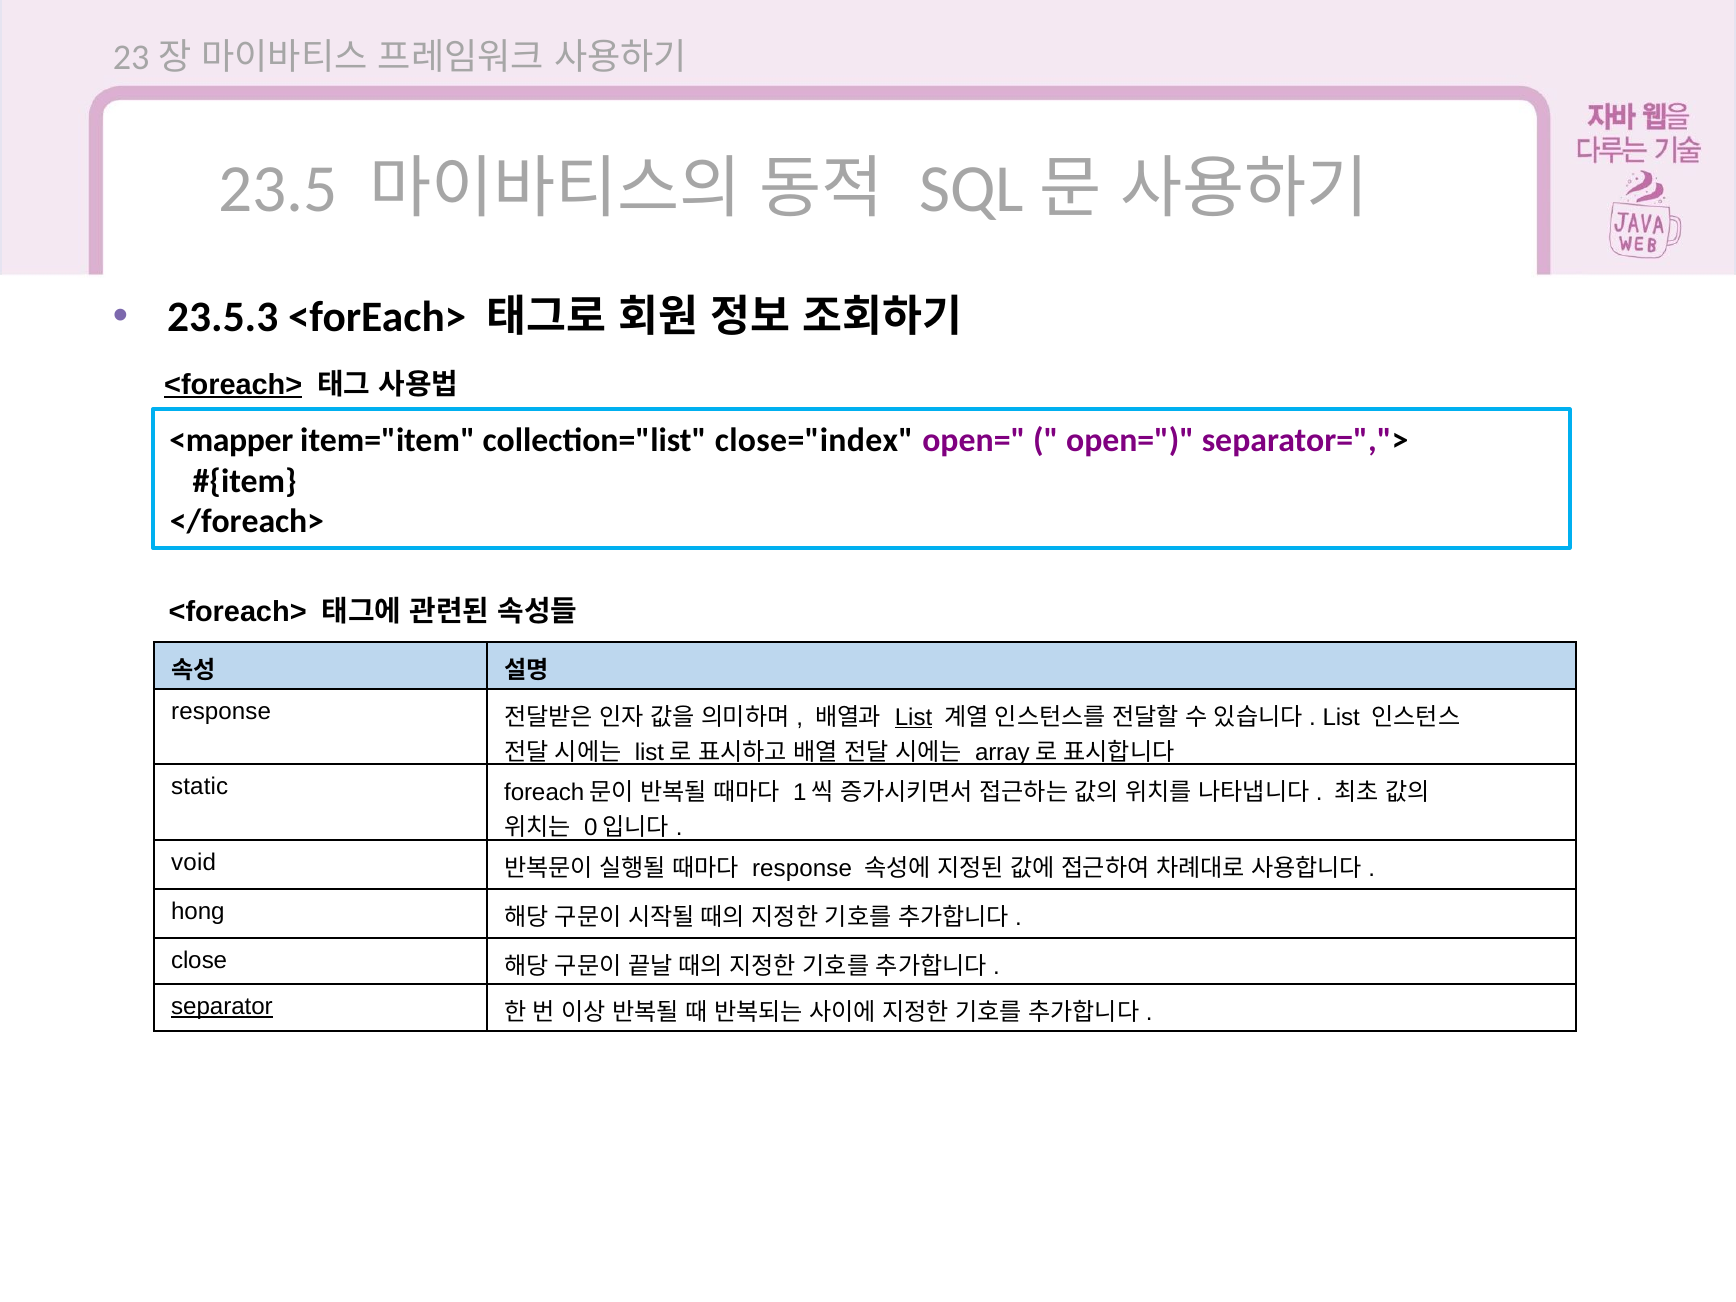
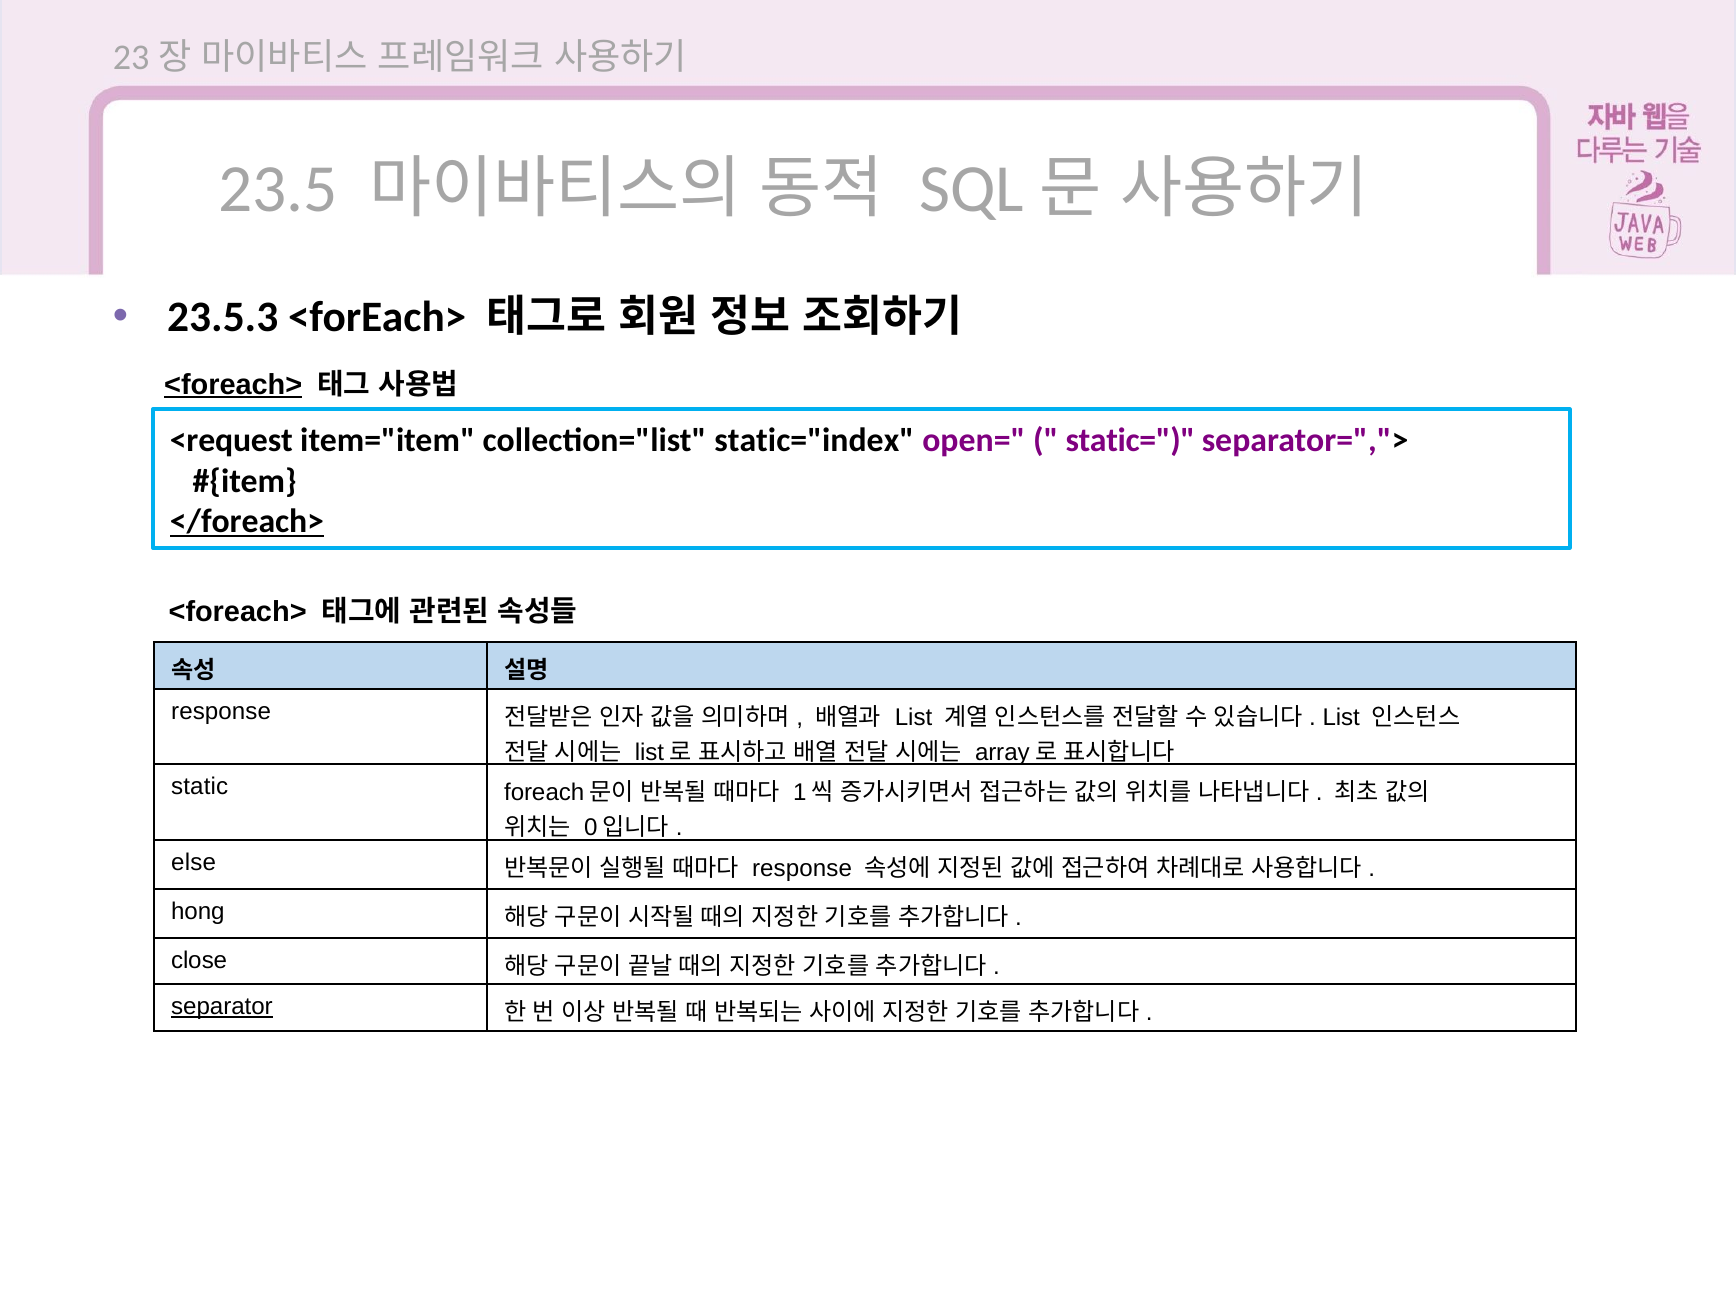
<mapper: <mapper -> <request (231, 440)
close="index: close="index -> static="index (814, 440)
open=: open= -> static= (1130, 440)
</foreach> underline: none -> present (247, 521)
List underline: present -> none (914, 717)
void: void -> else (194, 862)
